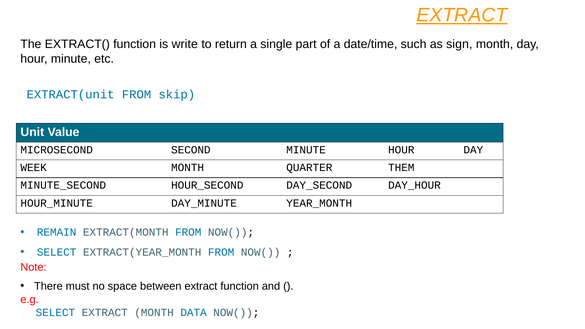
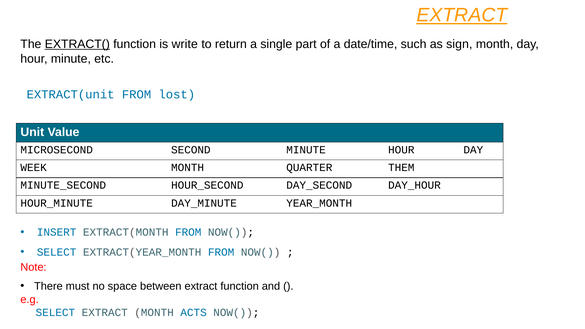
EXTRACT( underline: none -> present (77, 44)
skip: skip -> lost (177, 94)
REMAIN: REMAIN -> INSERT (57, 232)
DATA: DATA -> ACTS (194, 313)
